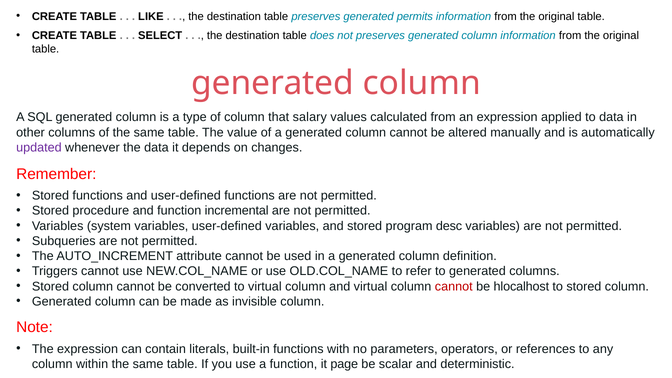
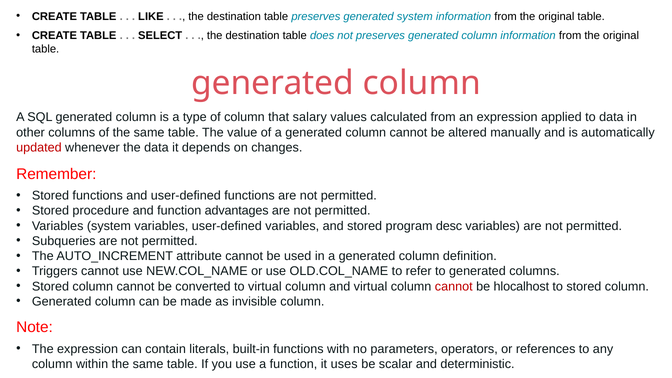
generated permits: permits -> system (415, 16)
updated colour: purple -> red (39, 147)
incremental: incremental -> advantages (237, 211)
page: page -> uses (344, 364)
